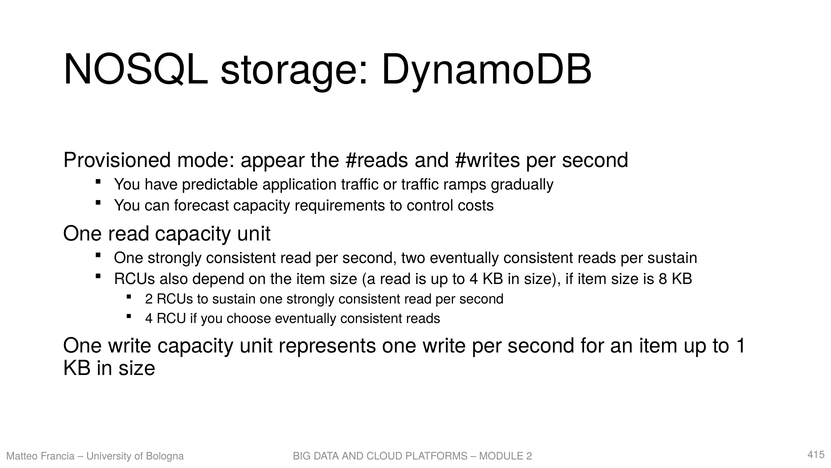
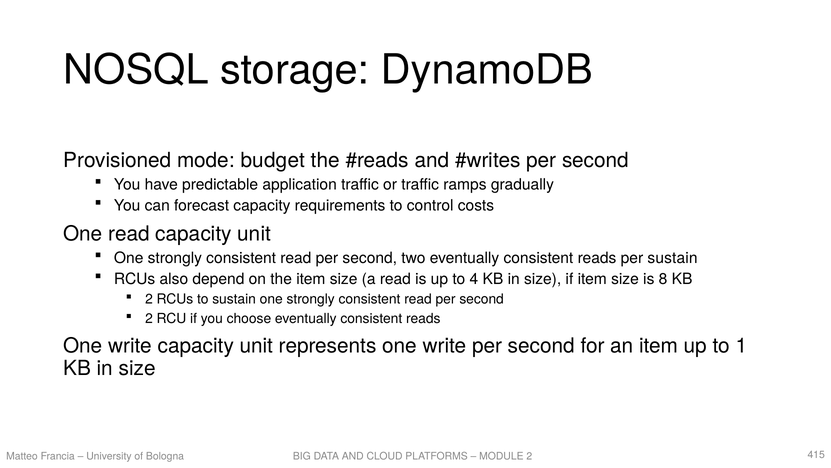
appear: appear -> budget (273, 160)
4: 4 -> 2 (149, 318)
